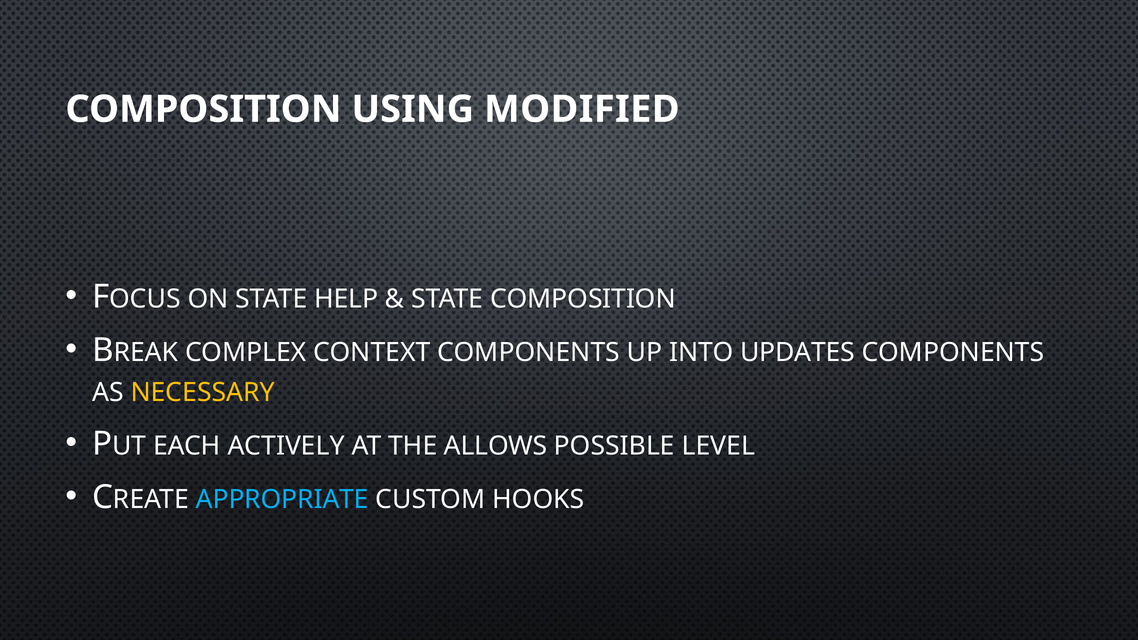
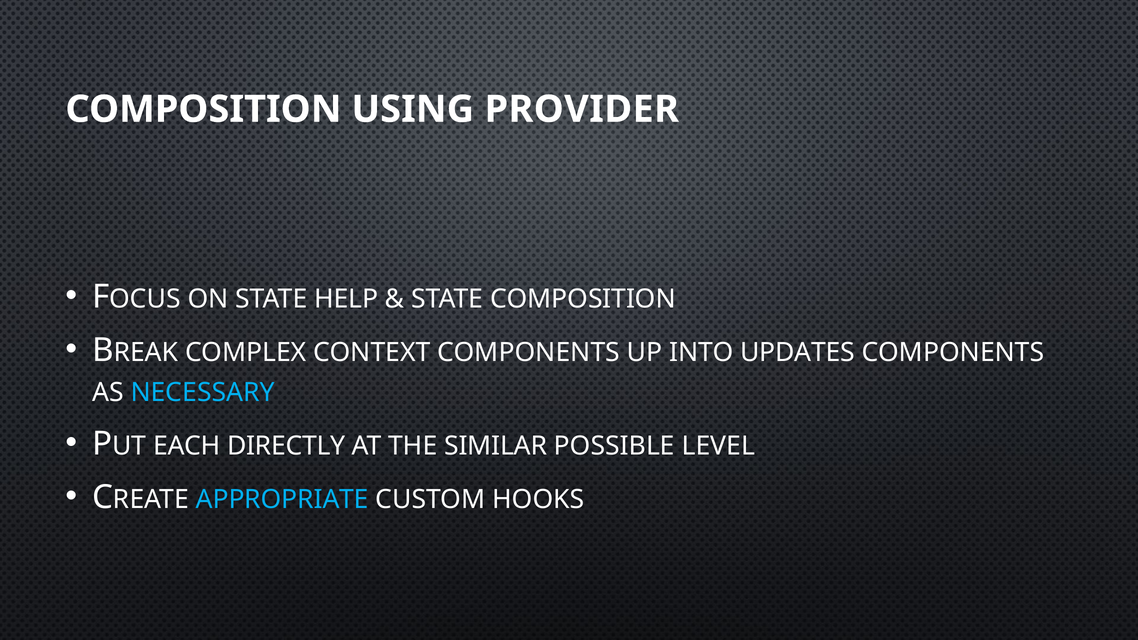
MODIFIED: MODIFIED -> PROVIDER (582, 109)
NECESSARY colour: yellow -> light blue (203, 392)
ACTIVELY: ACTIVELY -> DIRECTLY (286, 446)
ALLOWS: ALLOWS -> SIMILAR (496, 446)
